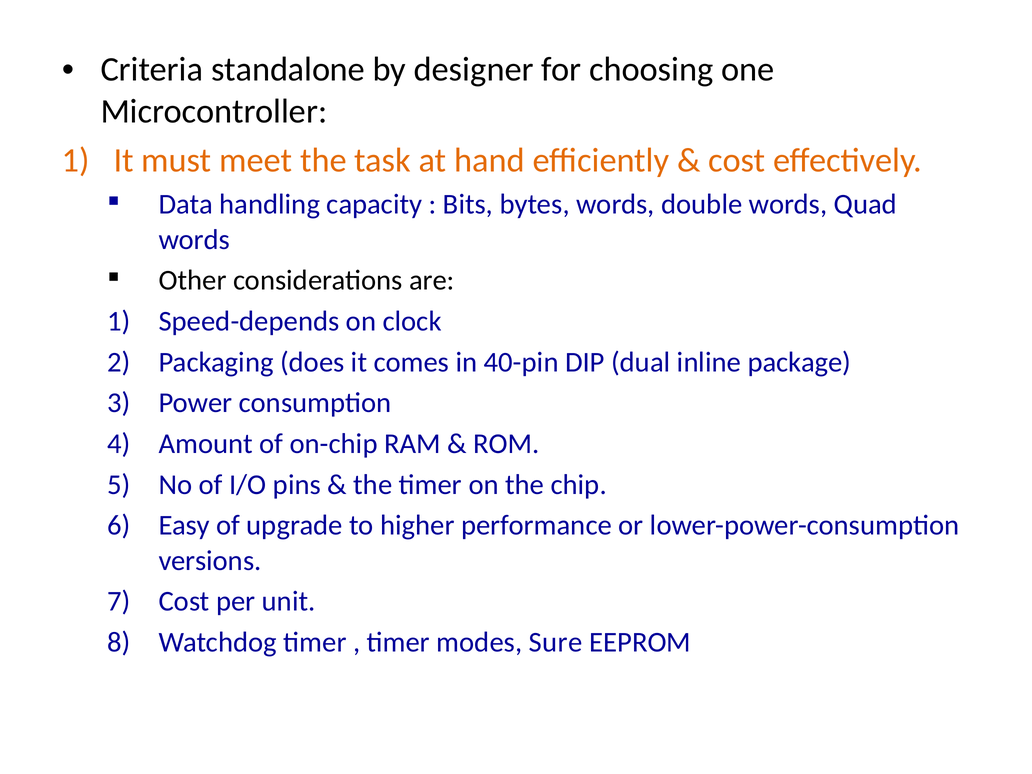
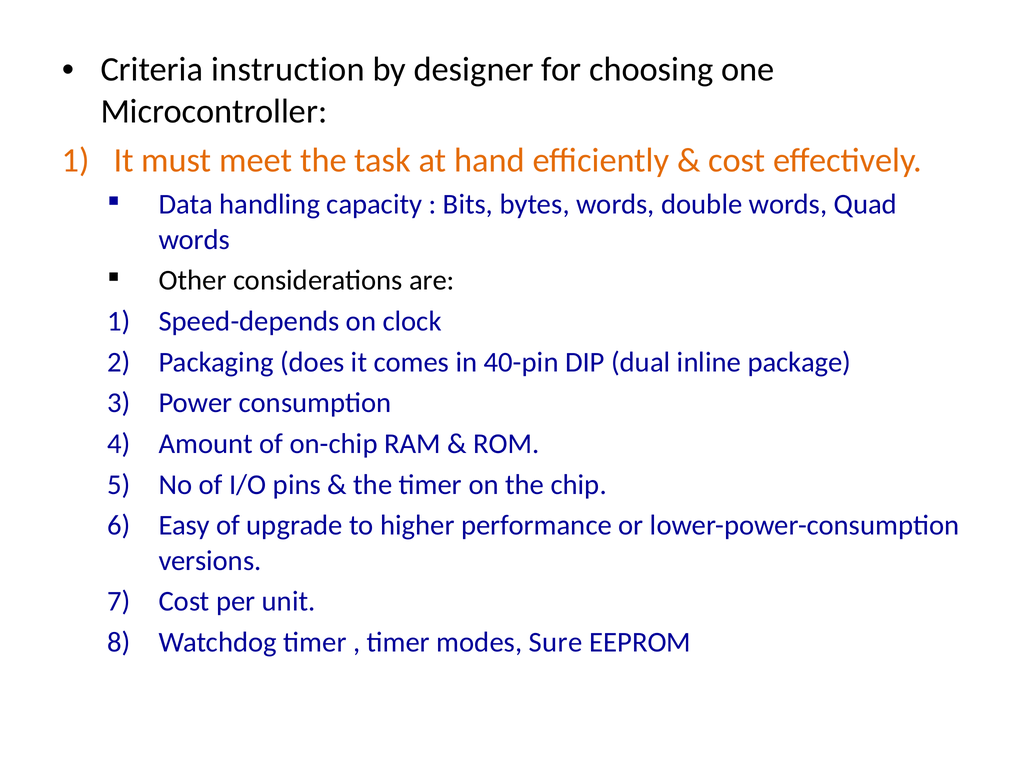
standalone: standalone -> instruction (288, 69)
